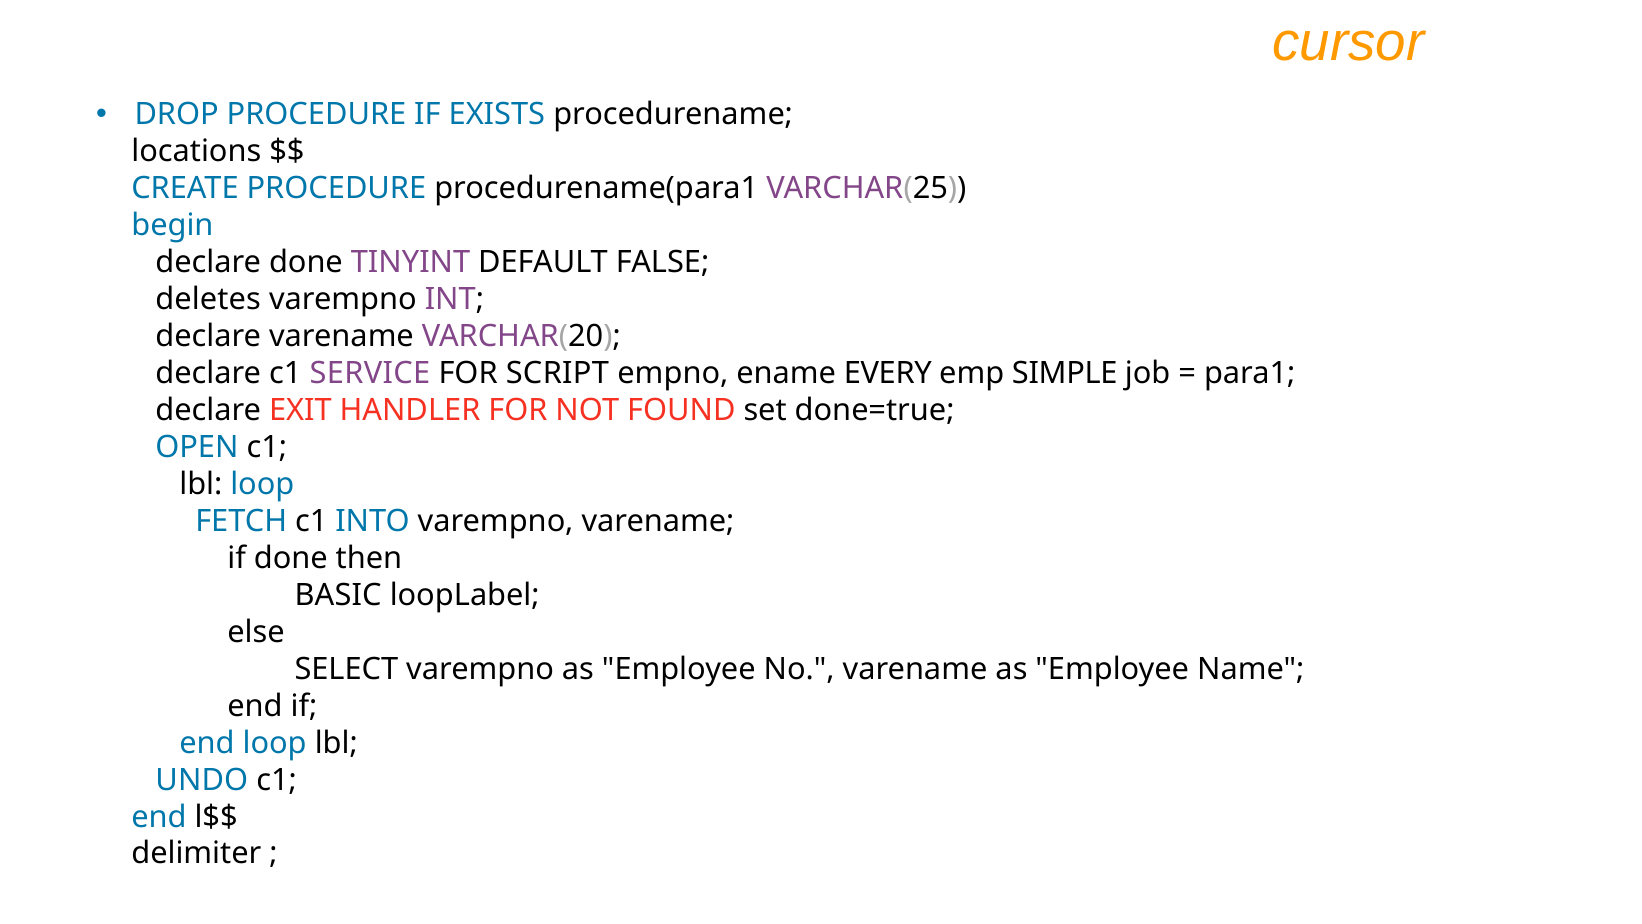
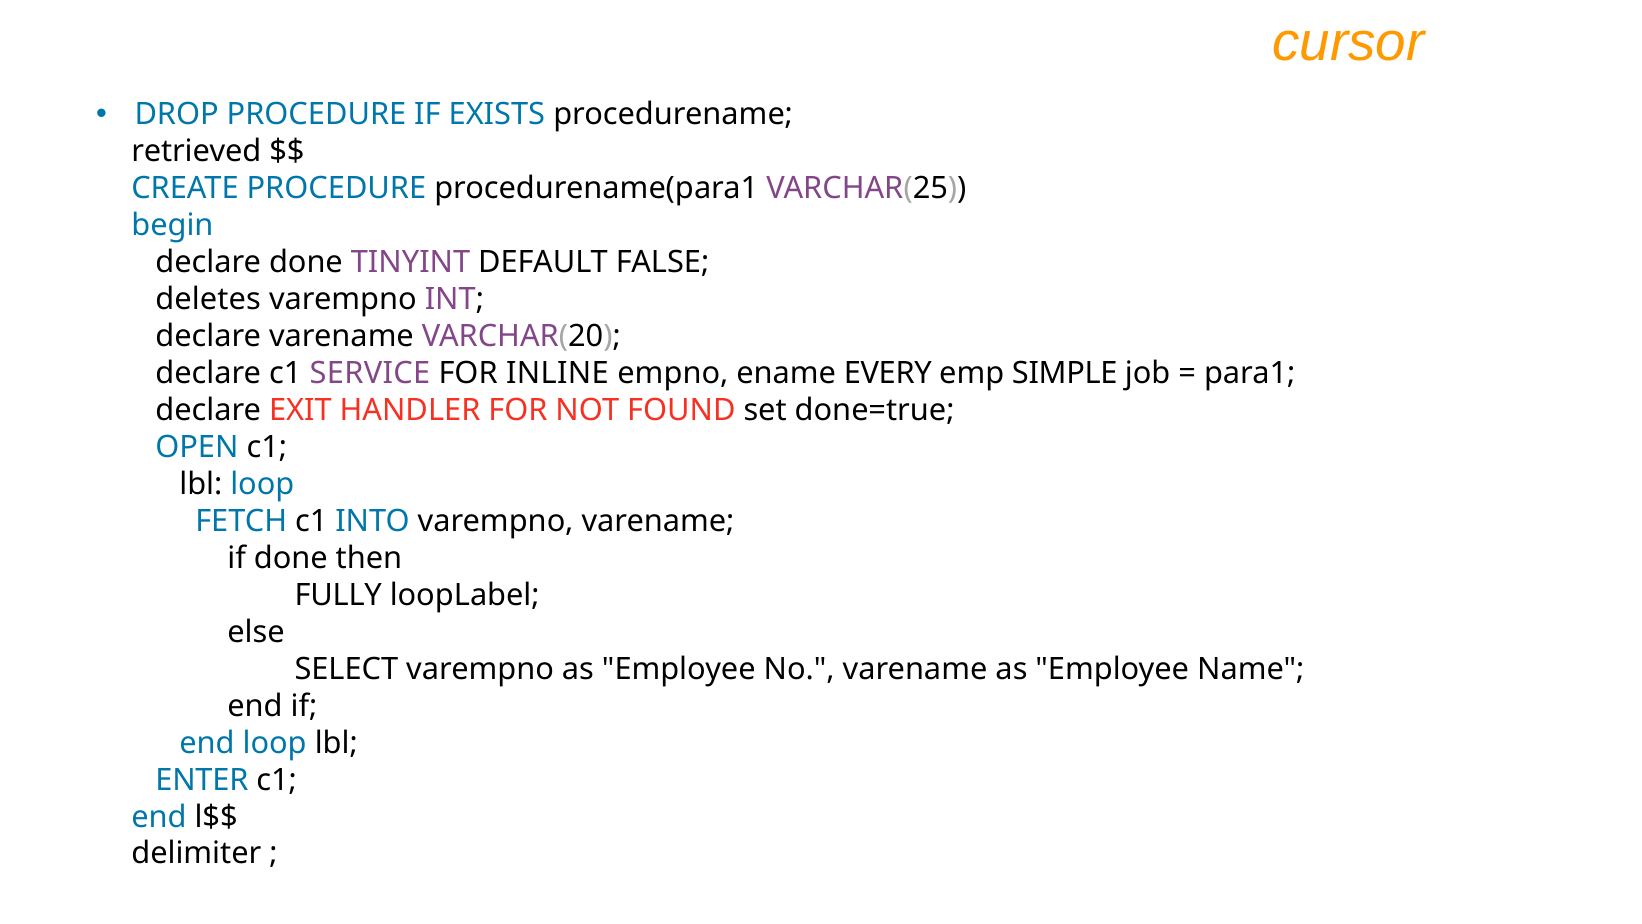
locations: locations -> retrieved (196, 152)
SCRIPT: SCRIPT -> INLINE (557, 373)
BASIC: BASIC -> FULLY (338, 595)
UNDO: UNDO -> ENTER (202, 780)
